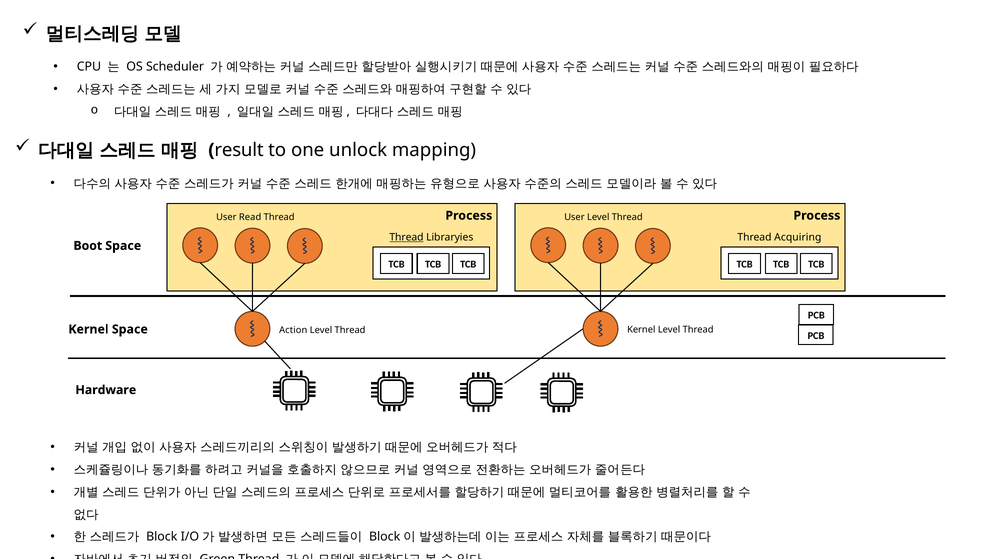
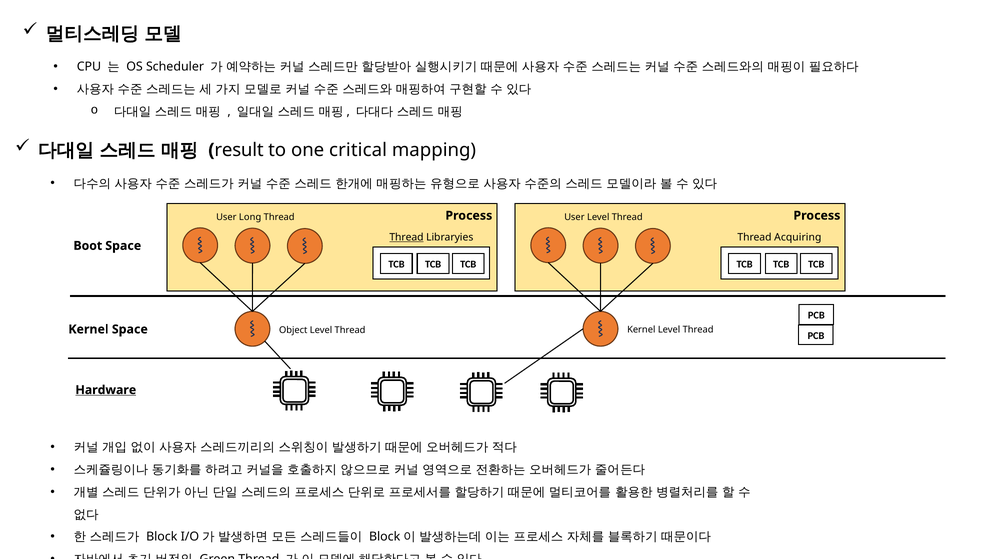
unlock: unlock -> critical (358, 150)
Read: Read -> Long (250, 217)
Action: Action -> Object (293, 330)
Hardware underline: none -> present (106, 390)
